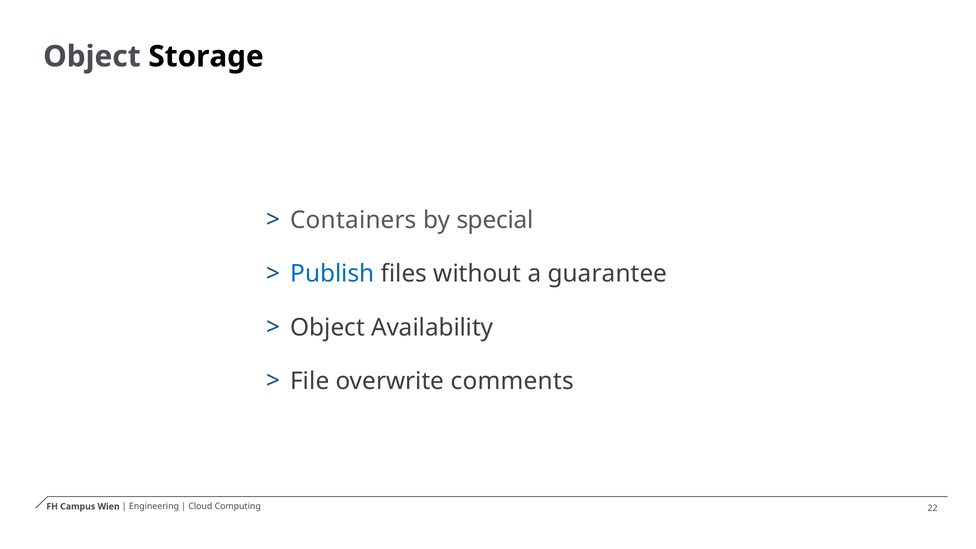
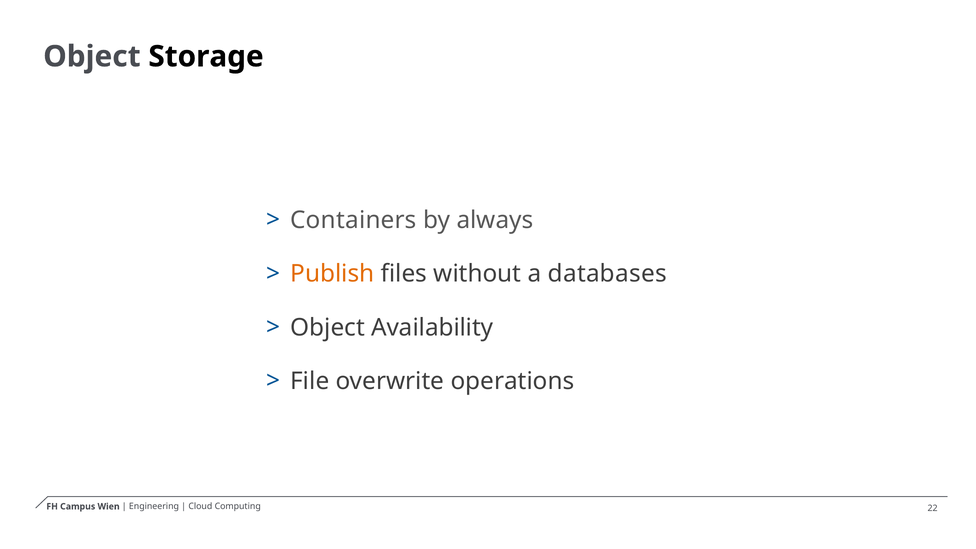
special: special -> always (495, 220)
Publish colour: blue -> orange (332, 274)
guarantee: guarantee -> databases (607, 274)
comments: comments -> operations (512, 381)
